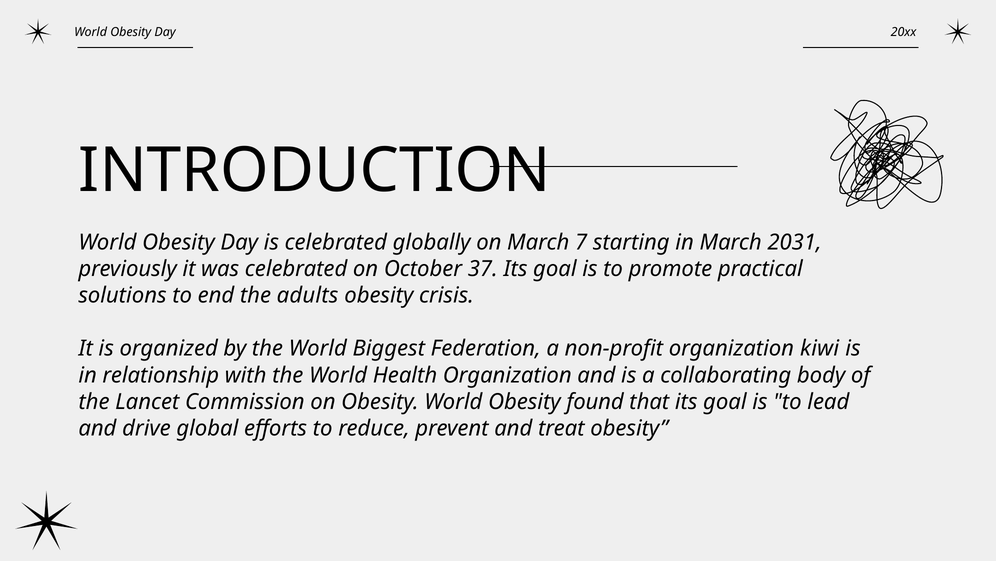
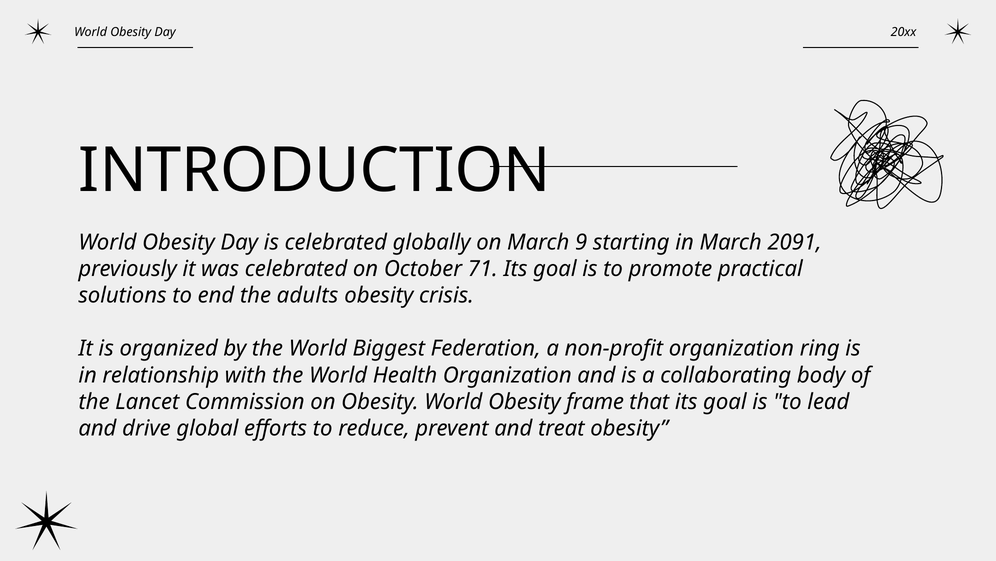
7: 7 -> 9 (581, 242)
2031: 2031 -> 2091 (795, 242)
37: 37 -> 71 (483, 269)
kiwi: kiwi -> ring (820, 348)
found: found -> frame (595, 401)
